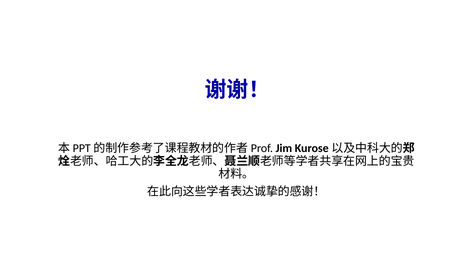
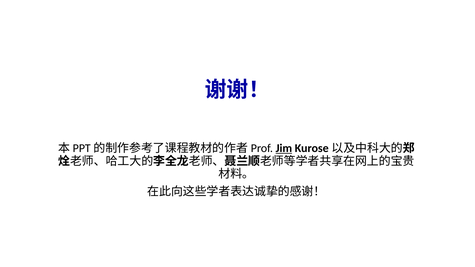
Jim underline: none -> present (284, 148)
